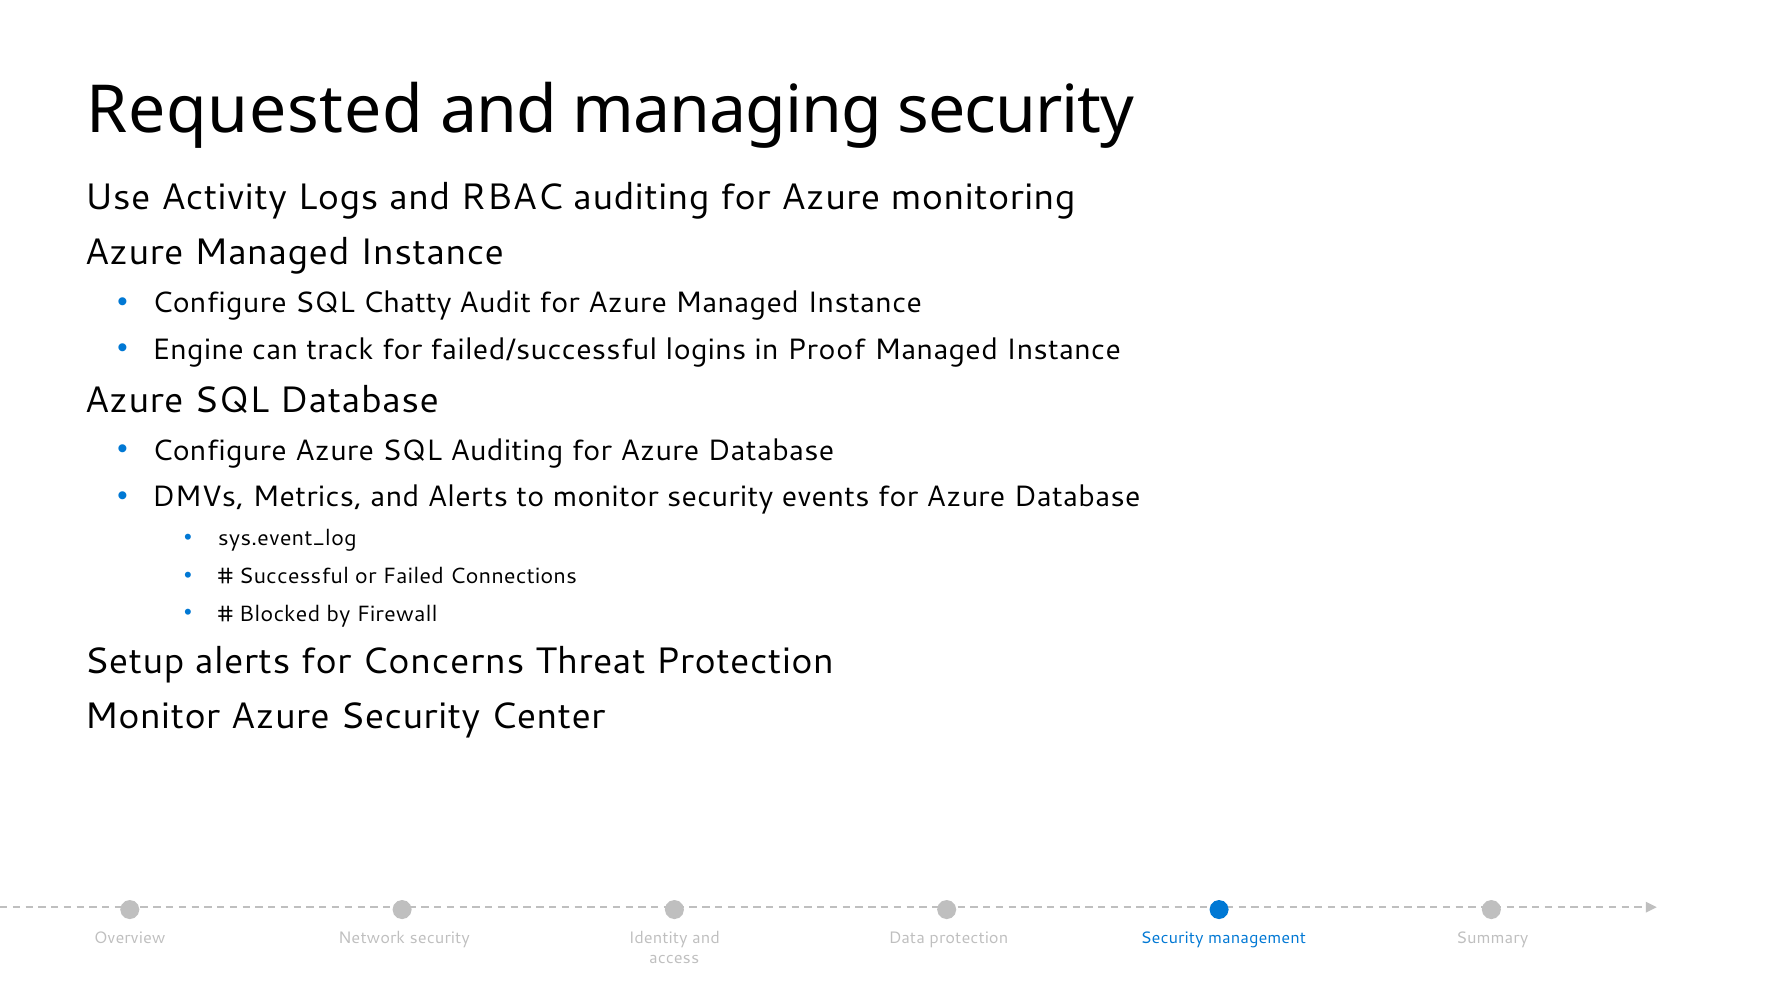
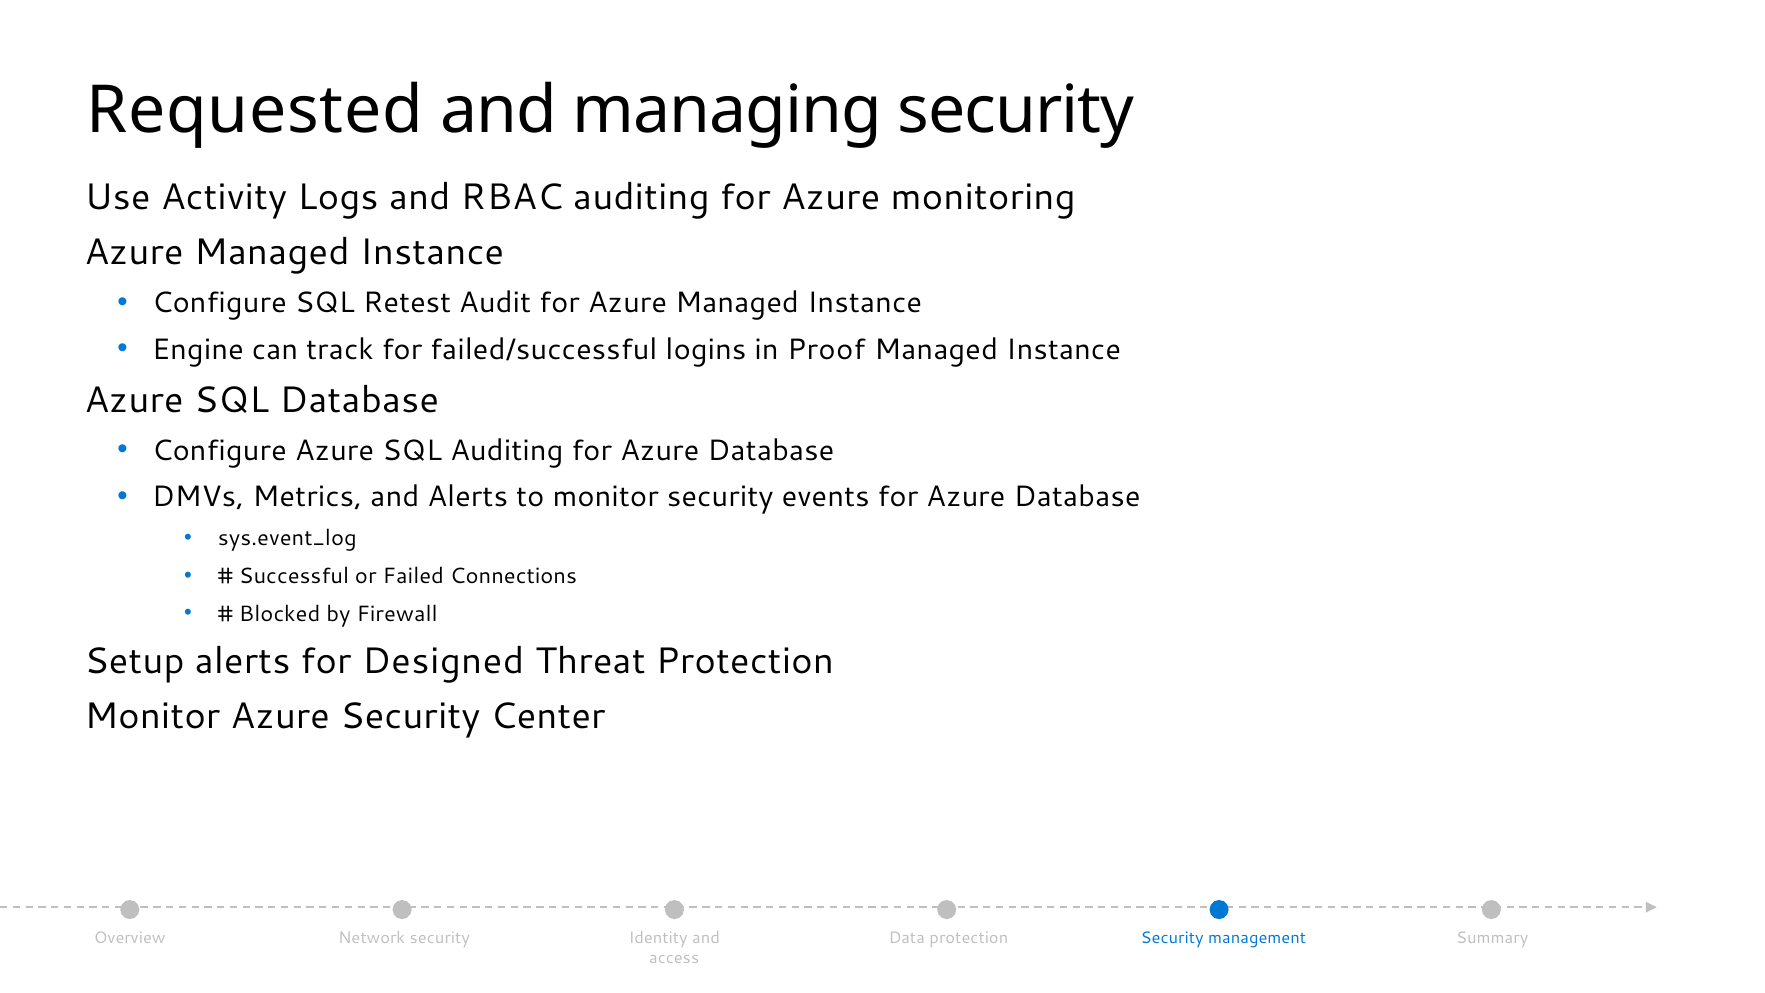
Chatty: Chatty -> Retest (407, 303)
Concerns: Concerns -> Designed (443, 661)
